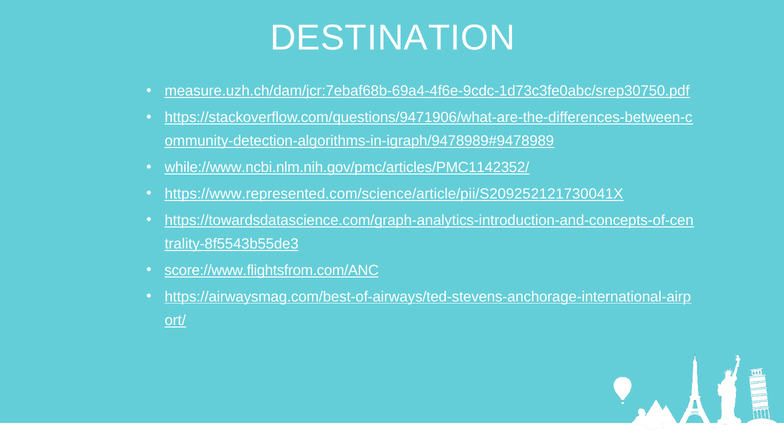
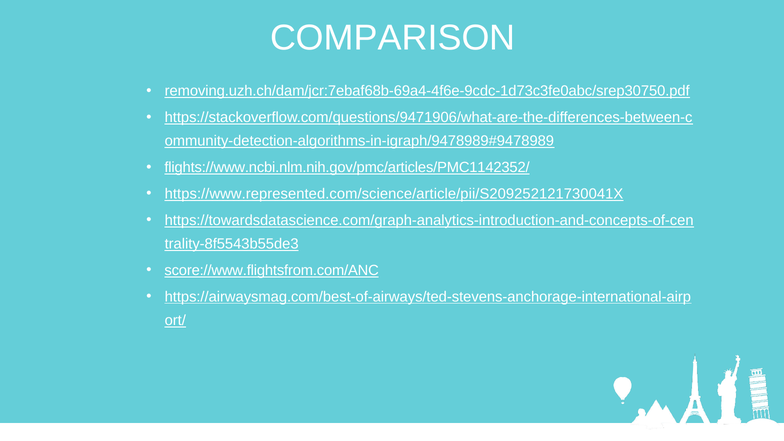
DESTINATION: DESTINATION -> COMPARISON (393, 38)
measure.uzh.ch/dam/jcr:7ebaf68b-69a4-4f6e-9cdc-1d73c3fe0abc/srep30750.pdf: measure.uzh.ch/dam/jcr:7ebaf68b-69a4-4f6e-9cdc-1d73c3fe0abc/srep30750.pdf -> removing.uzh.ch/dam/jcr:7ebaf68b-69a4-4f6e-9cdc-1d73c3fe0abc/srep30750.pdf (427, 91)
while://www.ncbi.nlm.nih.gov/pmc/articles/PMC1142352/: while://www.ncbi.nlm.nih.gov/pmc/articles/PMC1142352/ -> flights://www.ncbi.nlm.nih.gov/pmc/articles/PMC1142352/ (347, 167)
